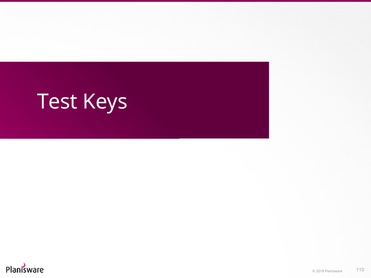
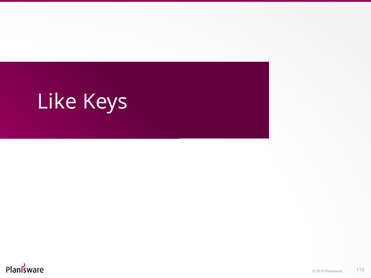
Test: Test -> Like (57, 102)
